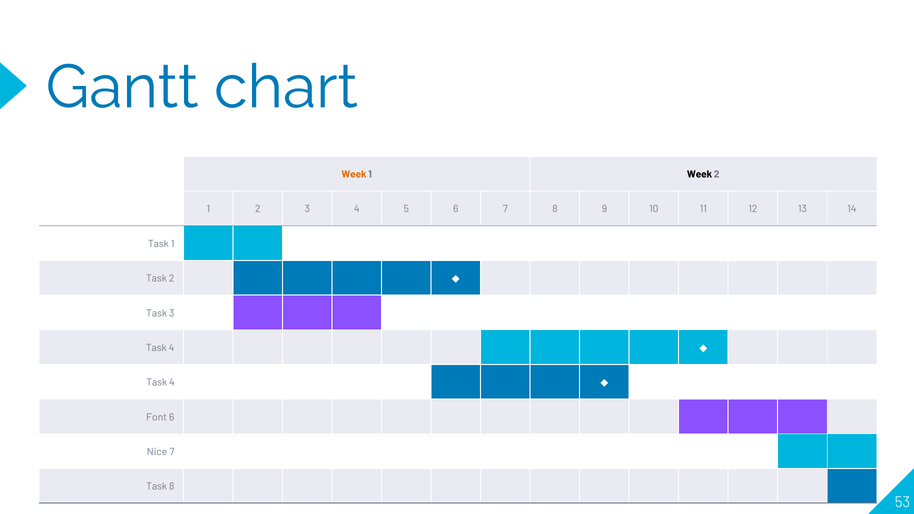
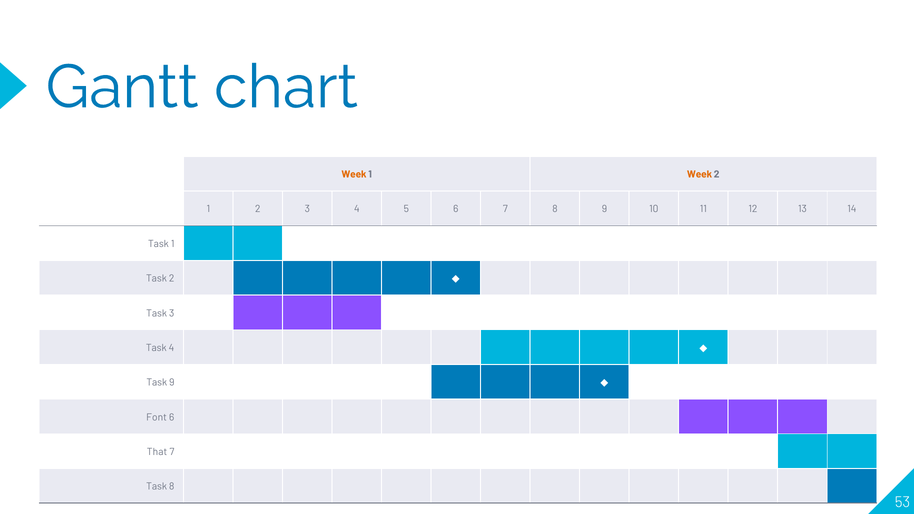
Week colour: black -> orange (700, 174)
4: 4 -> 9 (172, 383)
Nice: Nice -> That (157, 452)
